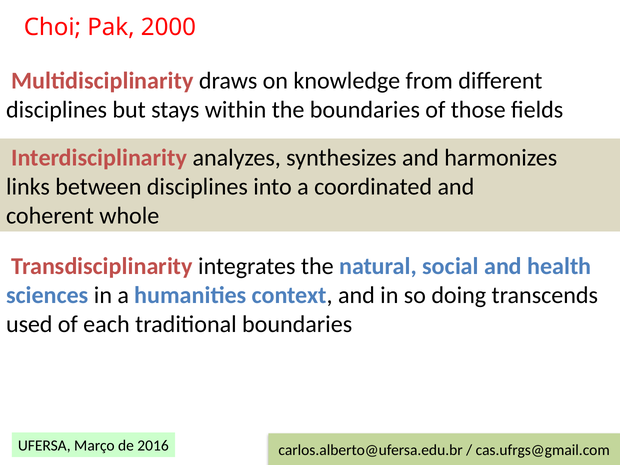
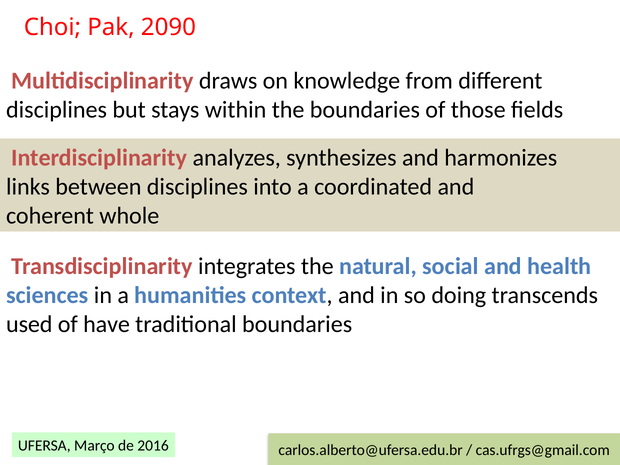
2000: 2000 -> 2090 (168, 27)
each: each -> have (107, 324)
